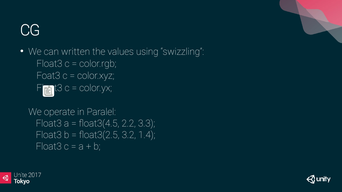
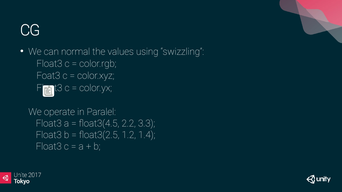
written: written -> normal (76, 52)
3.2: 3.2 -> 1.2 (129, 135)
